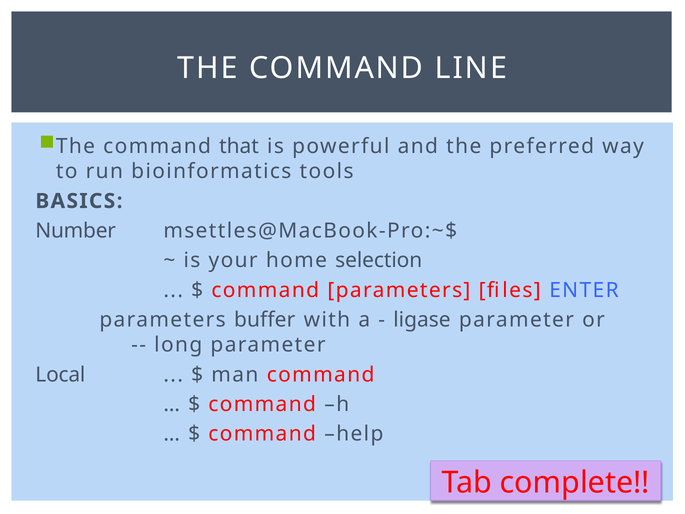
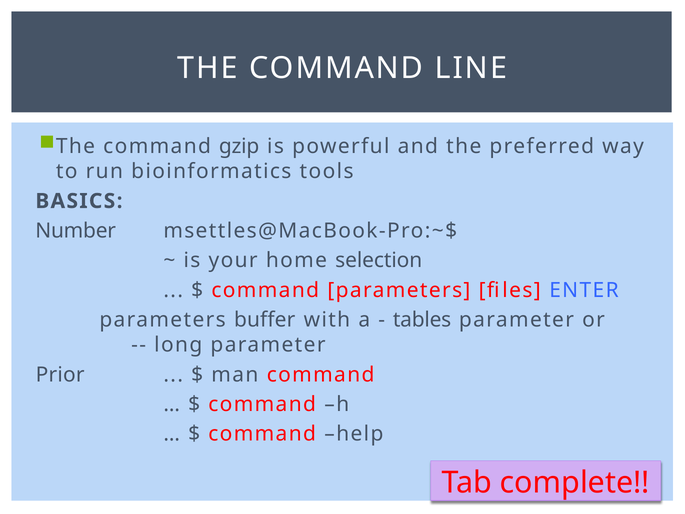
that: that -> gzip (239, 146)
ligase: ligase -> tables (422, 320)
Local: Local -> Prior (60, 374)
